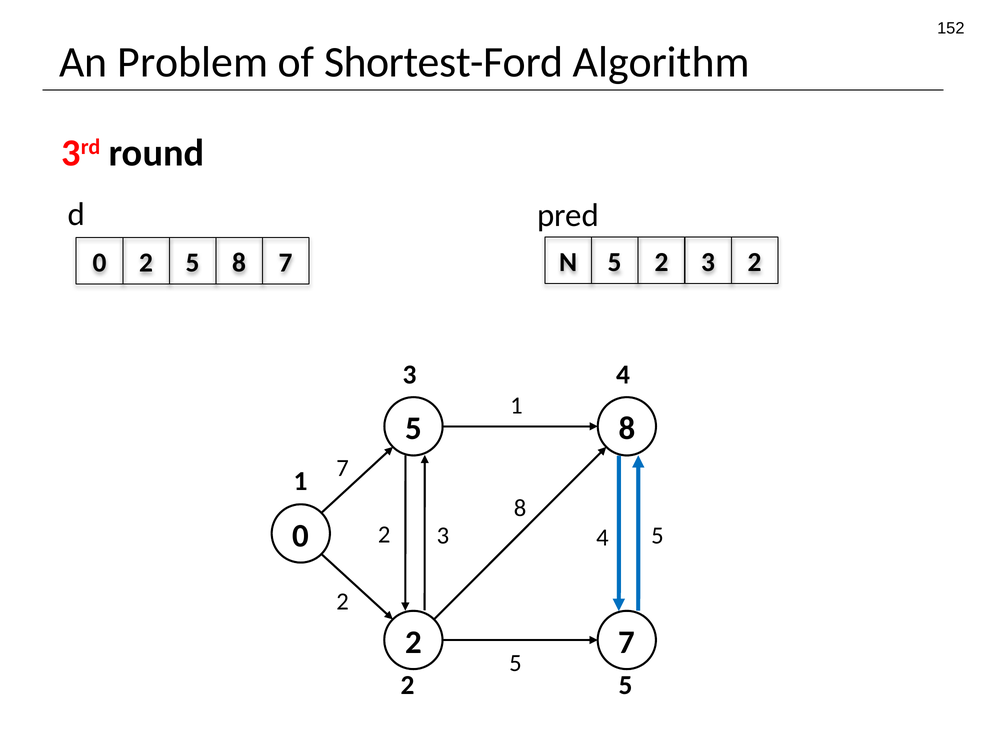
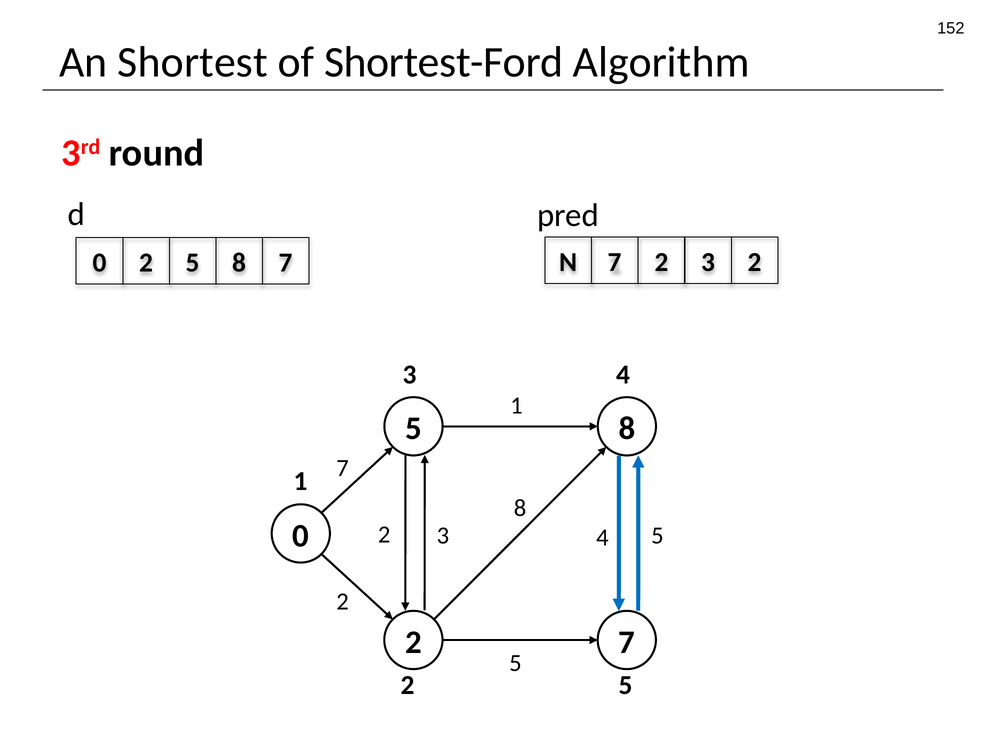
Problem: Problem -> Shortest (193, 62)
N 5: 5 -> 7 (615, 262)
